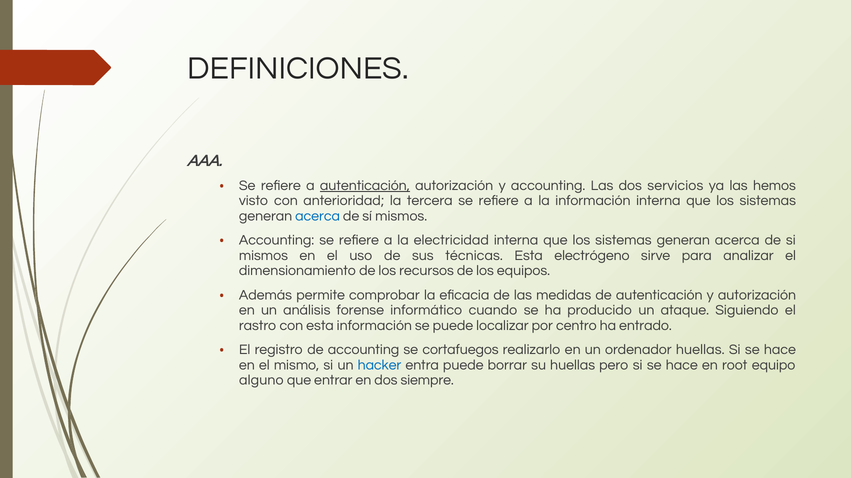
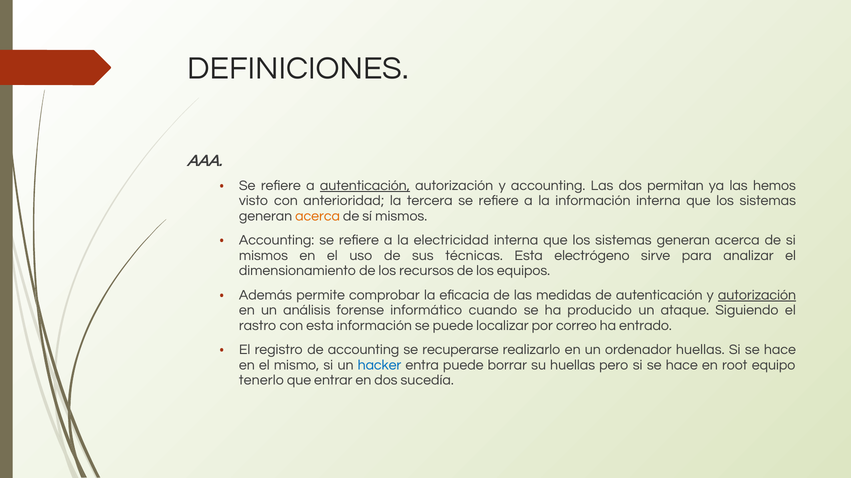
servicios: servicios -> permitan (675, 186)
acerca colour: blue -> orange (318, 216)
autorización underline: none -> present (757, 295)
centro: centro -> correo (576, 326)
cortafuegos: cortafuegos -> recuperarse (461, 350)
alguno: alguno -> tenerlo (261, 381)
siempre: siempre -> sucedía (427, 381)
